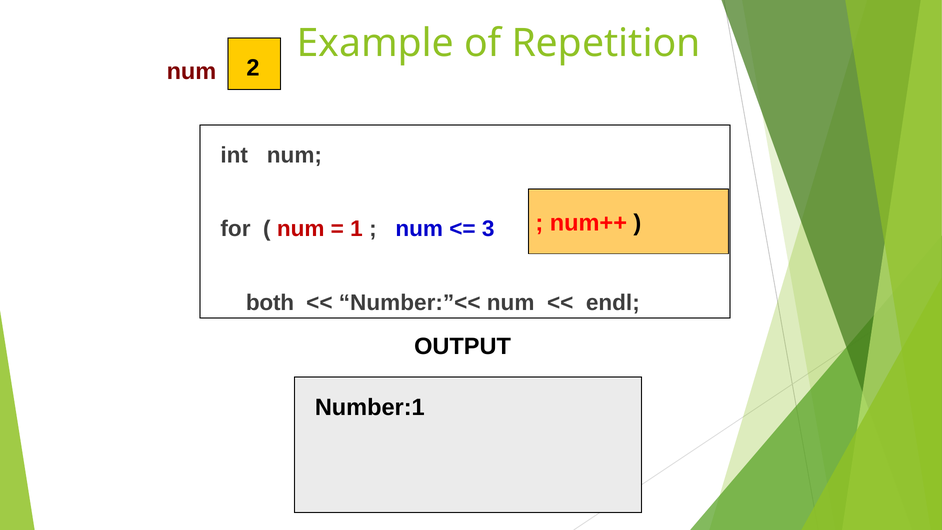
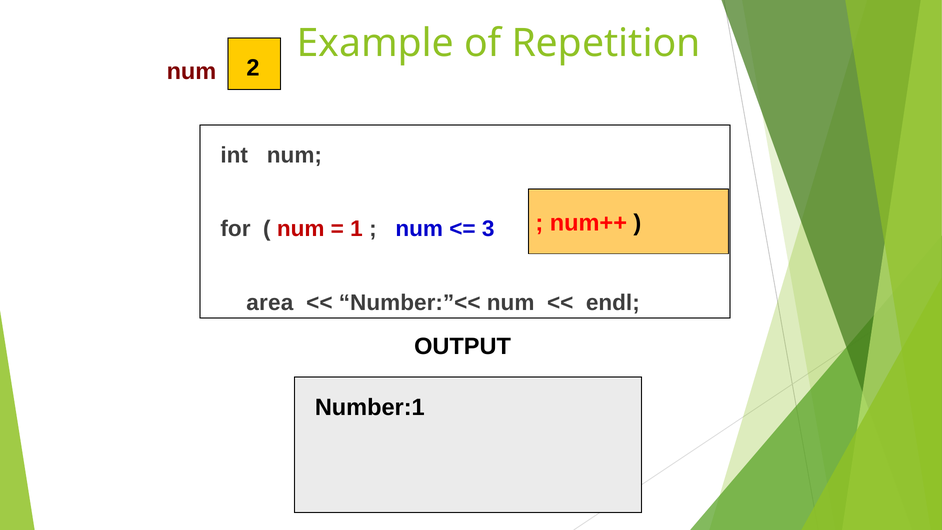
both: both -> area (270, 303)
